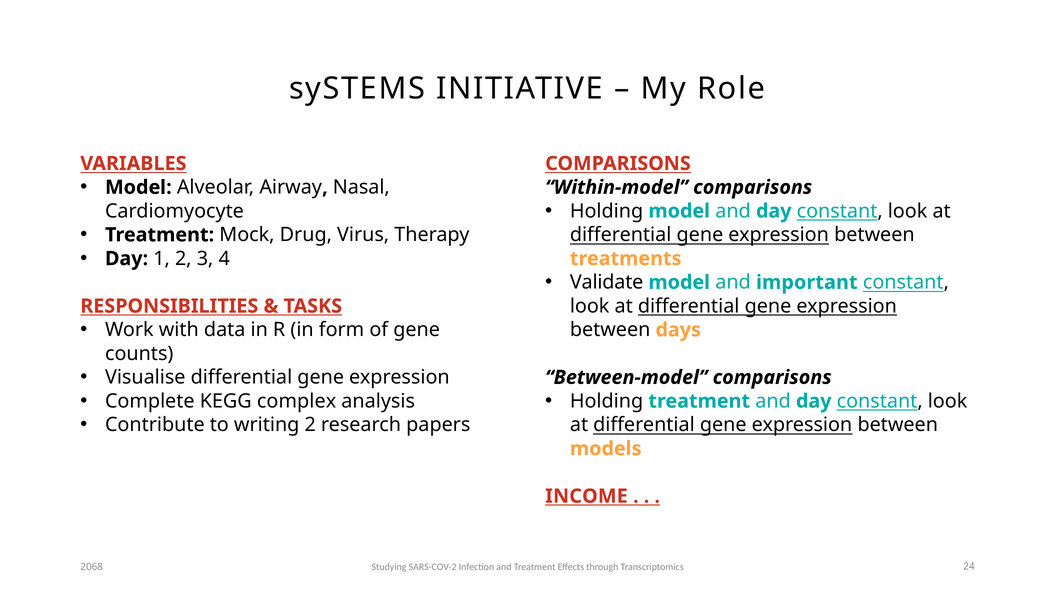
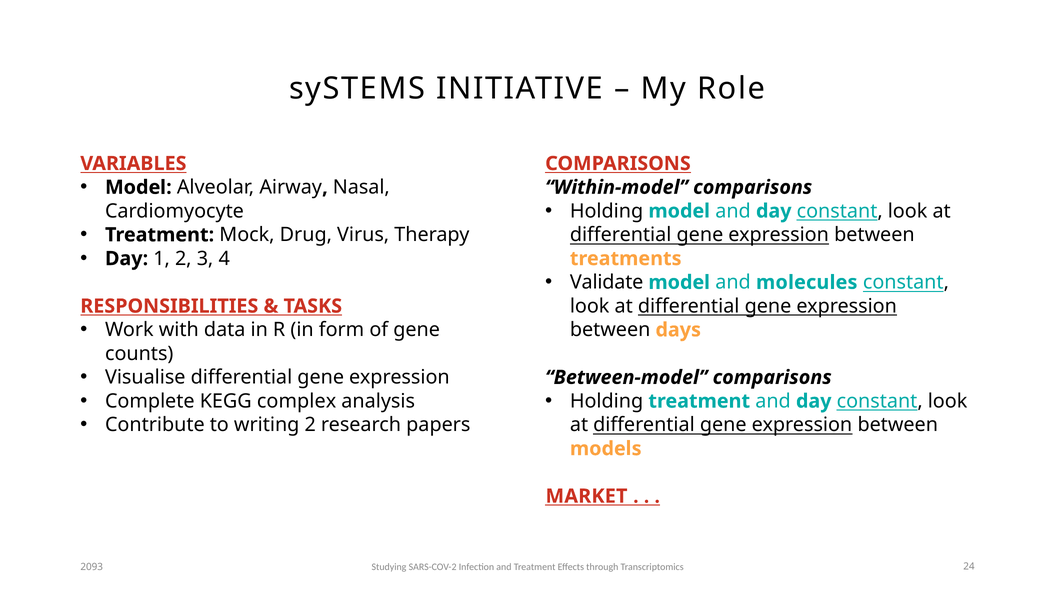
important: important -> molecules (807, 282)
INCOME: INCOME -> MARKET (586, 496)
2068: 2068 -> 2093 (92, 566)
